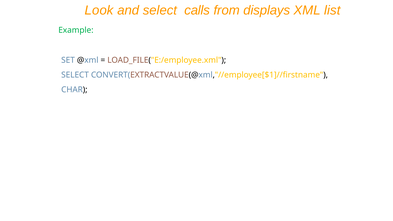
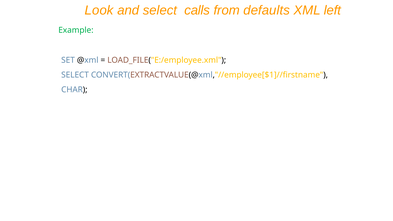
displays: displays -> defaults (267, 10)
list: list -> left (332, 10)
